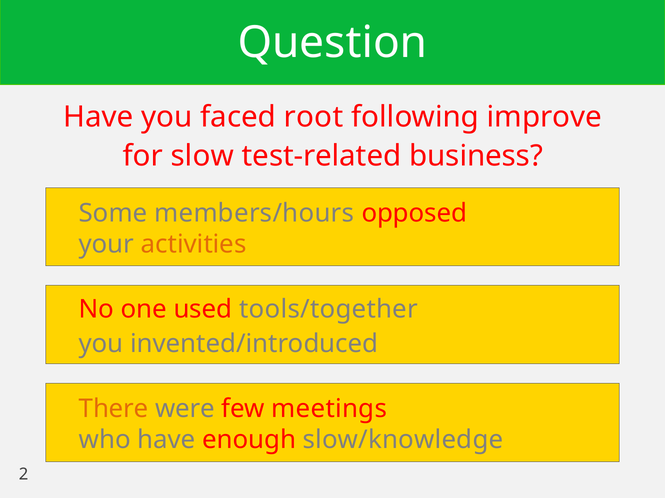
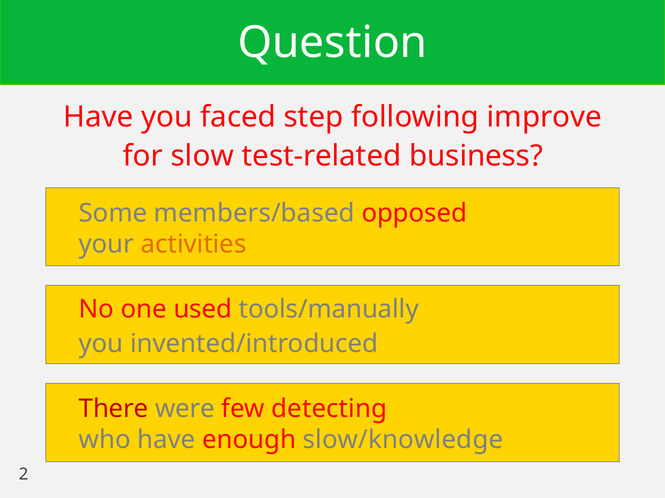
root: root -> step (314, 117)
members/hours: members/hours -> members/based (254, 213)
tools/together: tools/together -> tools/manually (329, 310)
There colour: orange -> red (114, 409)
meetings: meetings -> detecting (329, 409)
